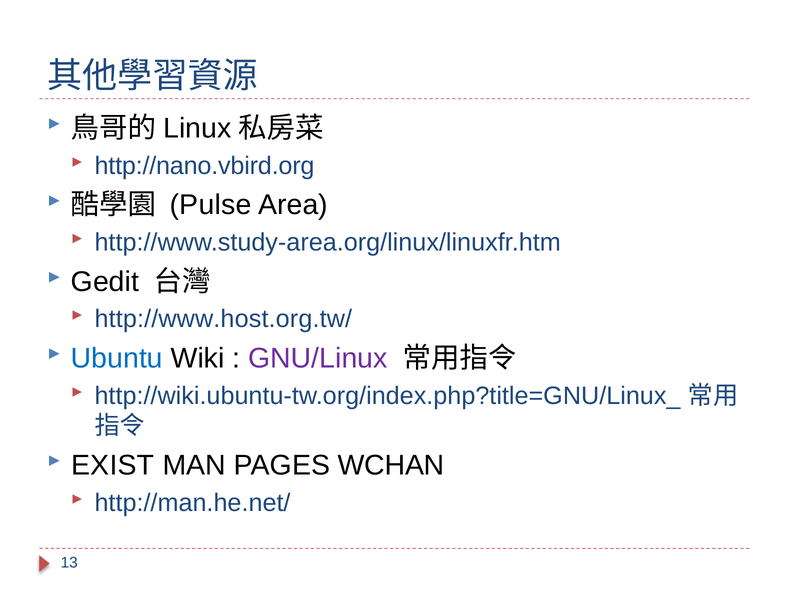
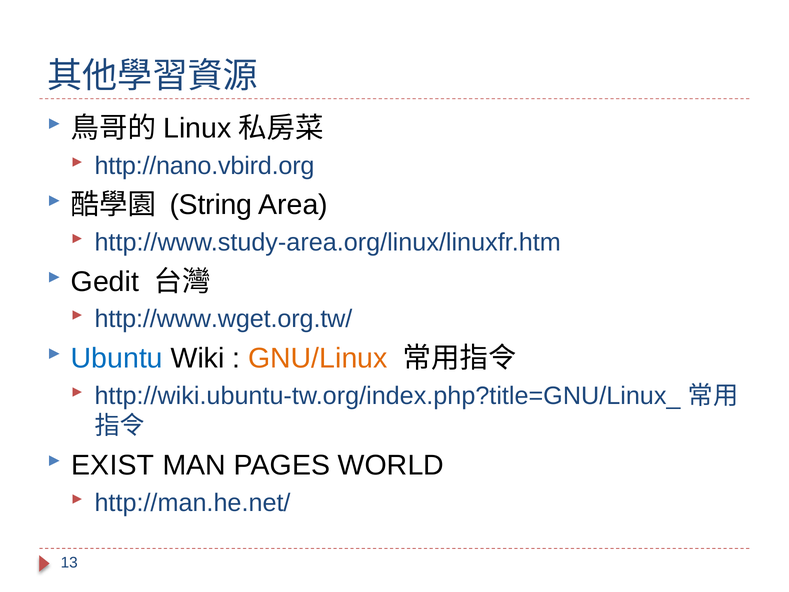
Pulse: Pulse -> String (211, 205)
http://www.host.org.tw/: http://www.host.org.tw/ -> http://www.wget.org.tw/ (223, 319)
GNU/Linux colour: purple -> orange (318, 358)
WCHAN: WCHAN -> WORLD (391, 465)
